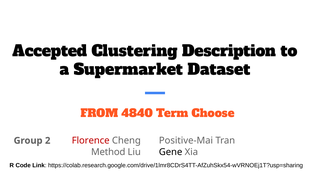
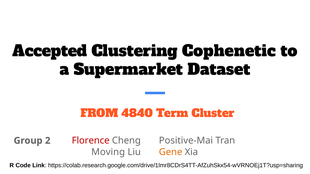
Description: Description -> Cophenetic (229, 51)
Choose: Choose -> Cluster (213, 114)
Method: Method -> Moving (108, 152)
Gene colour: black -> orange (171, 152)
